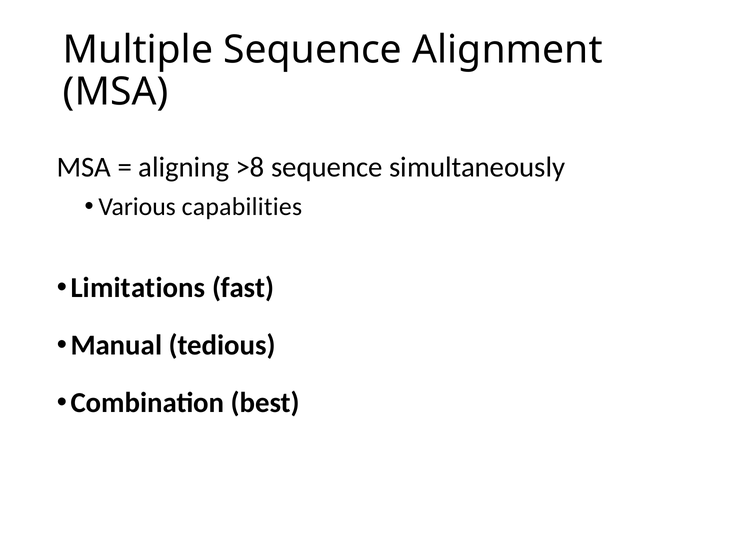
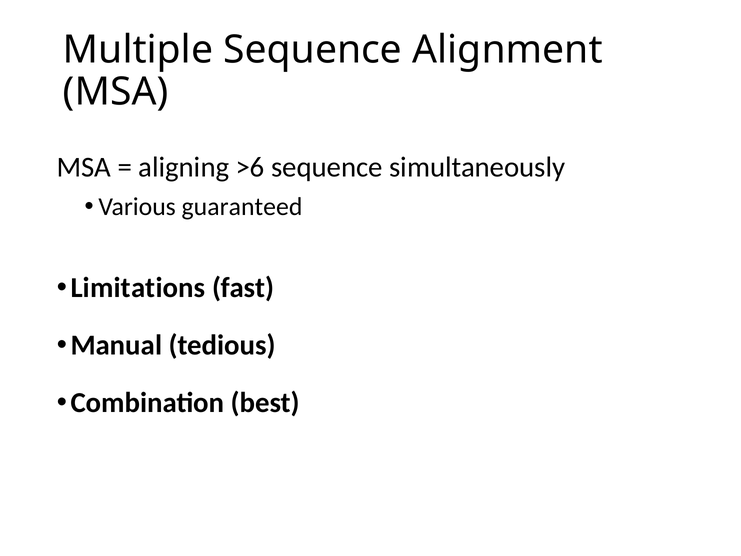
>8: >8 -> >6 (250, 167)
capabilities: capabilities -> guaranteed (242, 207)
